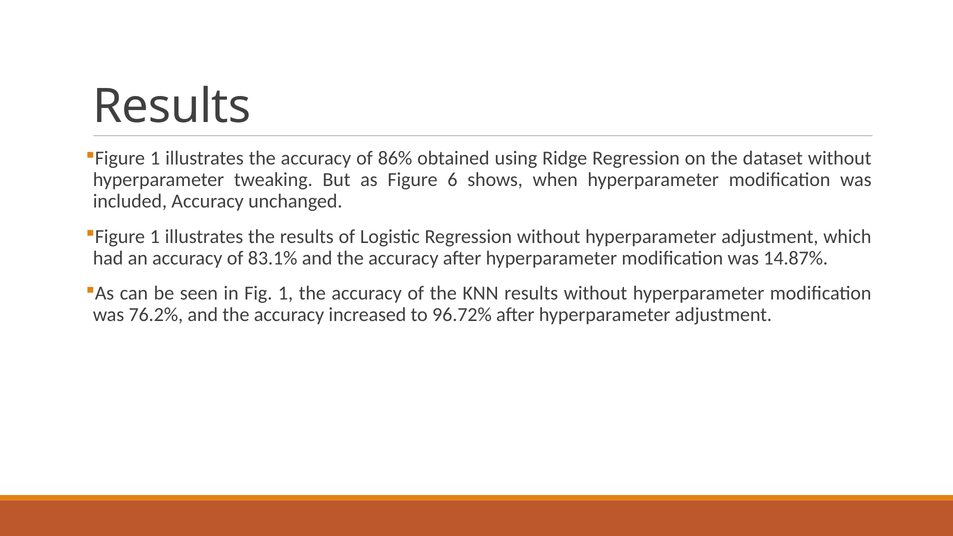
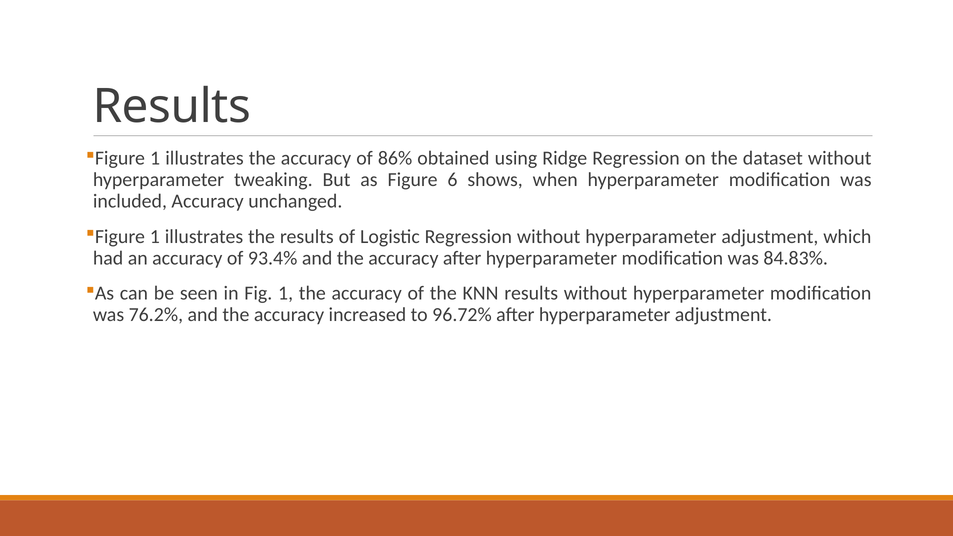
83.1%: 83.1% -> 93.4% (273, 258)
14.87%: 14.87% -> 84.83% (796, 258)
